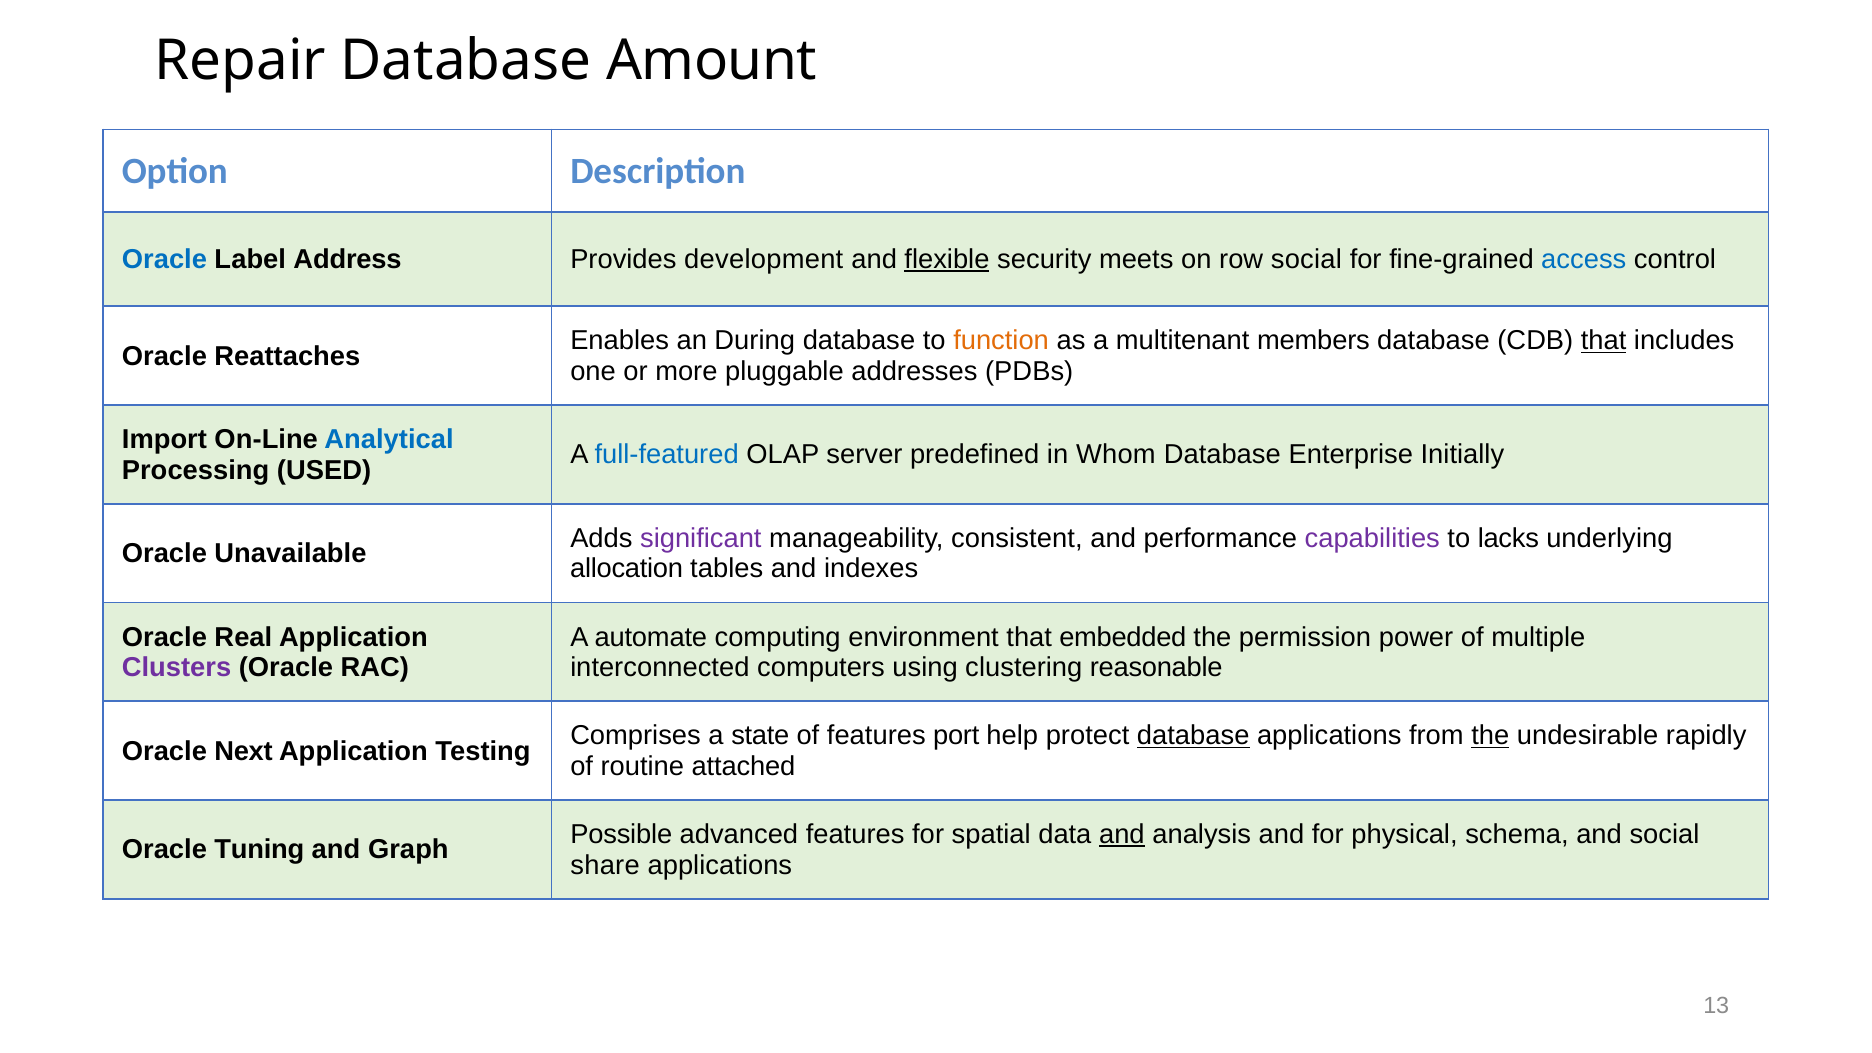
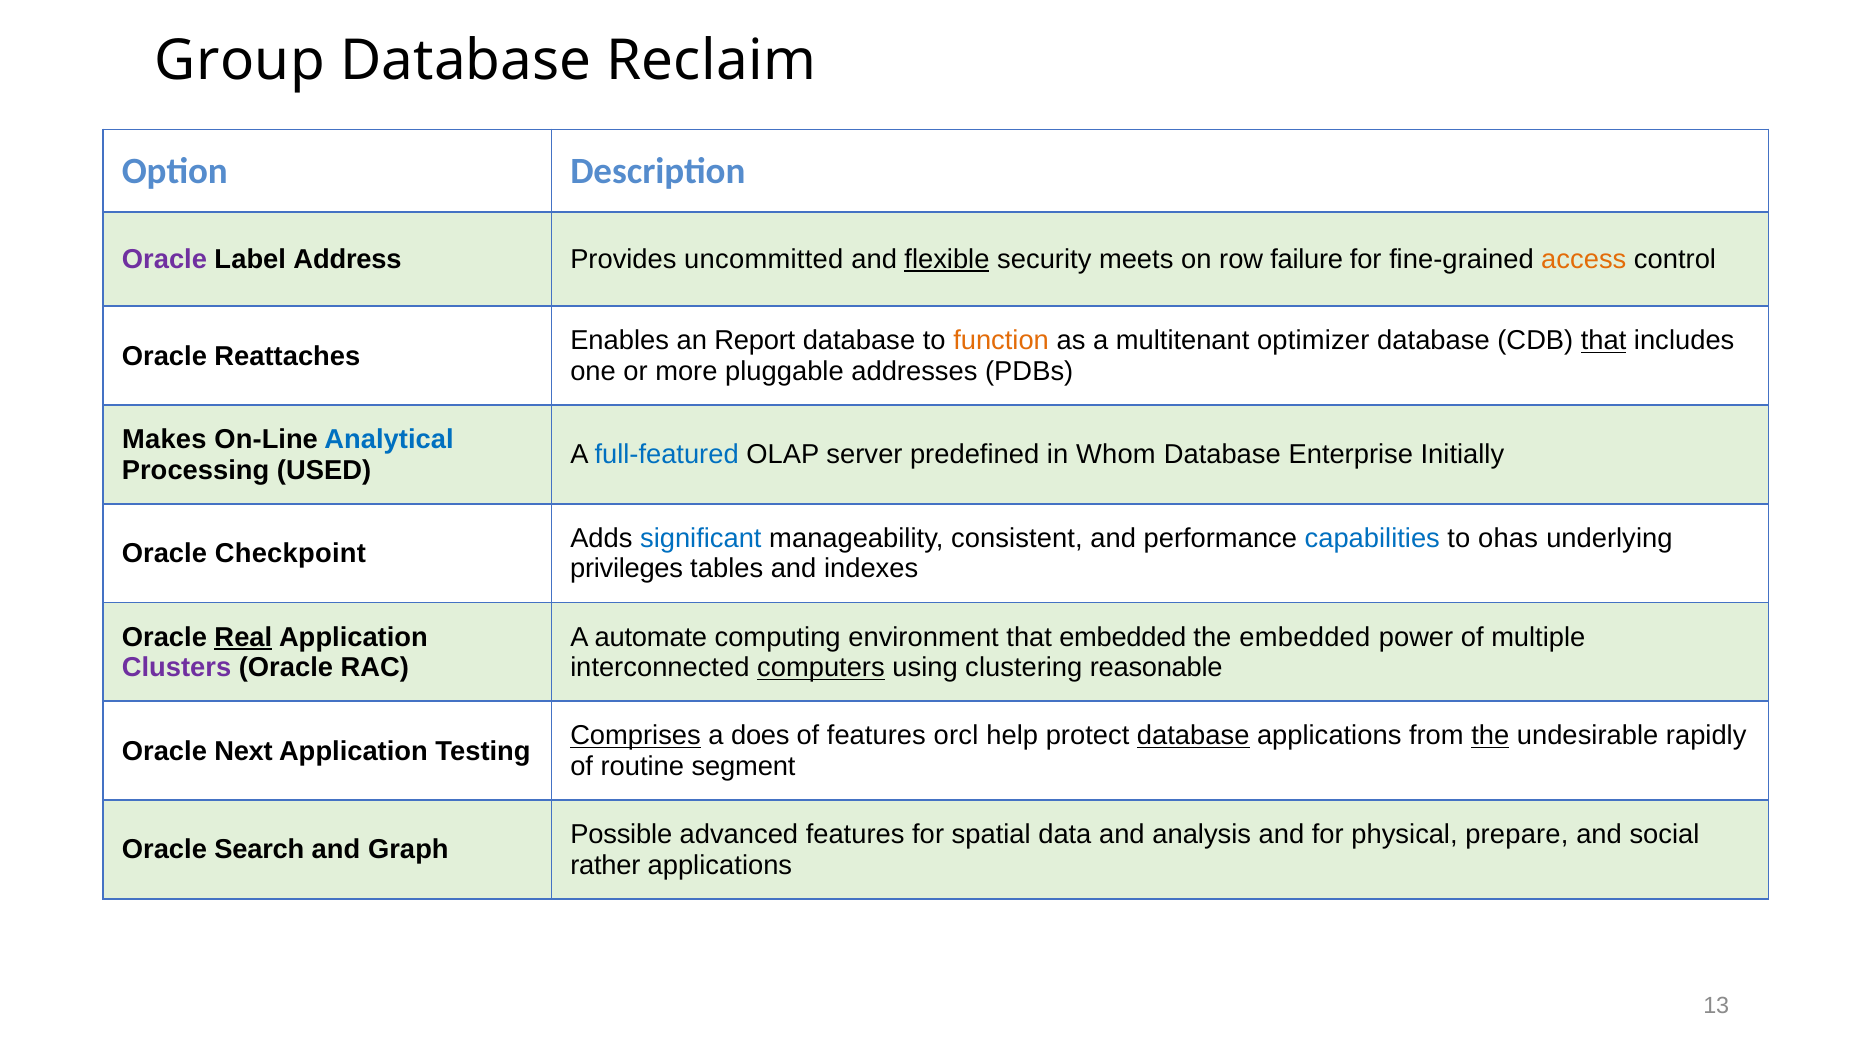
Repair: Repair -> Group (240, 61)
Amount: Amount -> Reclaim (711, 61)
Oracle colour: blue -> purple (164, 260)
development: development -> uncommitted (764, 260)
row social: social -> failure (1307, 260)
access colour: blue -> orange (1584, 260)
During: During -> Report (755, 341)
members: members -> optimizer (1313, 341)
Import: Import -> Makes (164, 440)
significant colour: purple -> blue (701, 538)
capabilities colour: purple -> blue (1372, 538)
lacks: lacks -> ohas (1508, 538)
Unavailable: Unavailable -> Checkpoint (290, 554)
allocation: allocation -> privileges (627, 569)
Real underline: none -> present (243, 637)
the permission: permission -> embedded (1305, 637)
computers underline: none -> present (821, 668)
Comprises underline: none -> present (636, 736)
state: state -> does (760, 736)
port: port -> orcl (956, 736)
attached: attached -> segment (744, 767)
and underline: present -> none (1122, 835)
schema: schema -> prepare (1517, 835)
Tuning: Tuning -> Search (259, 850)
share: share -> rather (605, 865)
